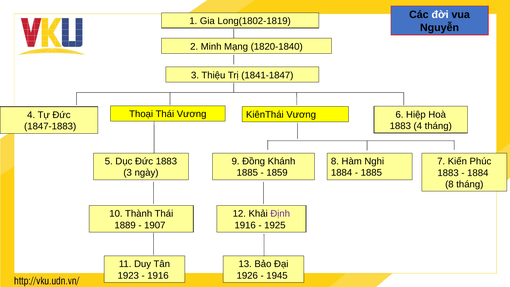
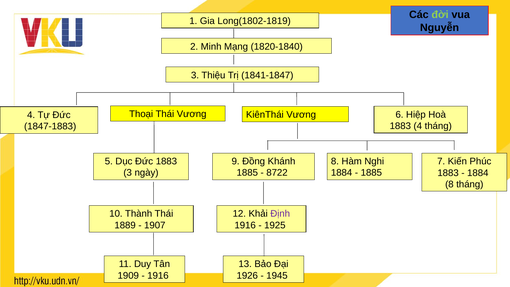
đời colour: white -> light green (440, 15)
1859: 1859 -> 8722 (277, 173)
1923: 1923 -> 1909 (128, 275)
